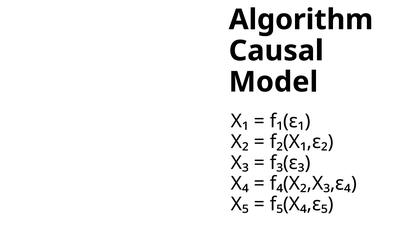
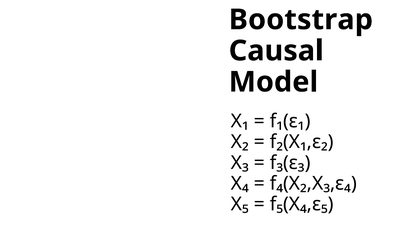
Algorithm: Algorithm -> Bootstrap (301, 20)
